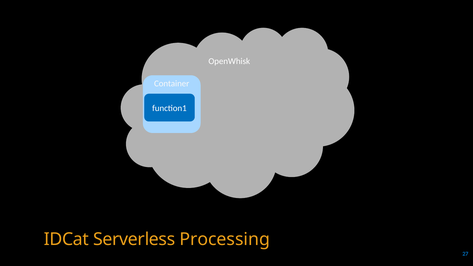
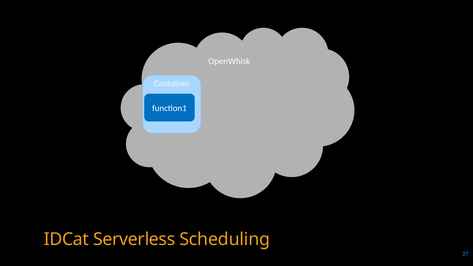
Processing: Processing -> Scheduling (225, 239)
